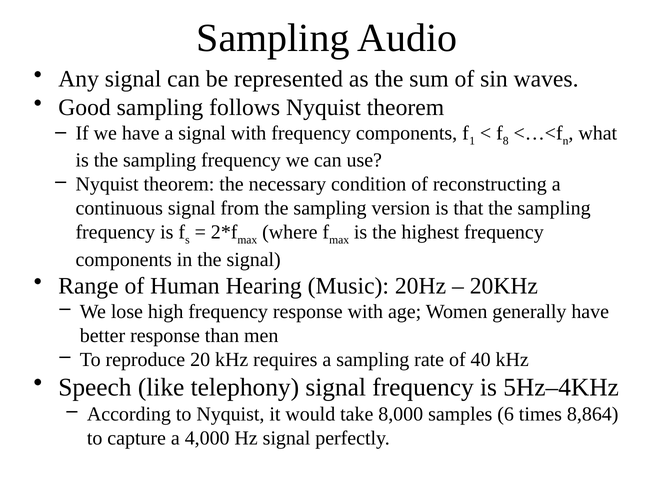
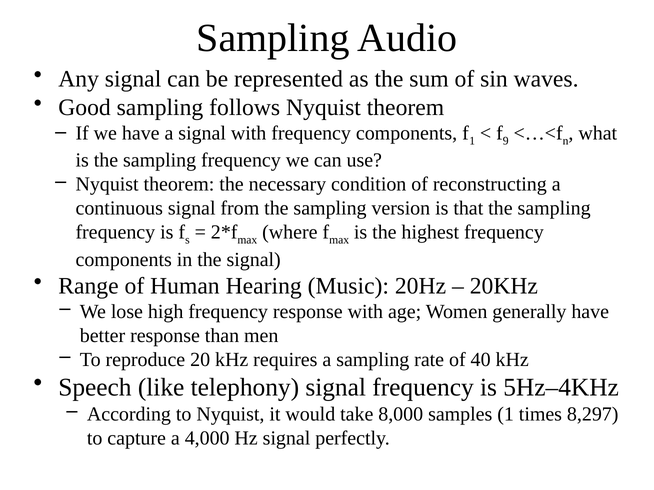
8: 8 -> 9 (506, 141)
samples 6: 6 -> 1 (506, 414)
8,864: 8,864 -> 8,297 (593, 414)
